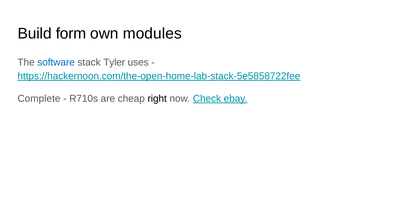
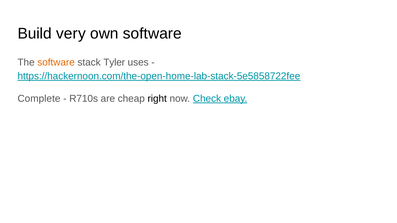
form: form -> very (71, 34)
own modules: modules -> software (152, 34)
software colour: blue -> orange (56, 62)
